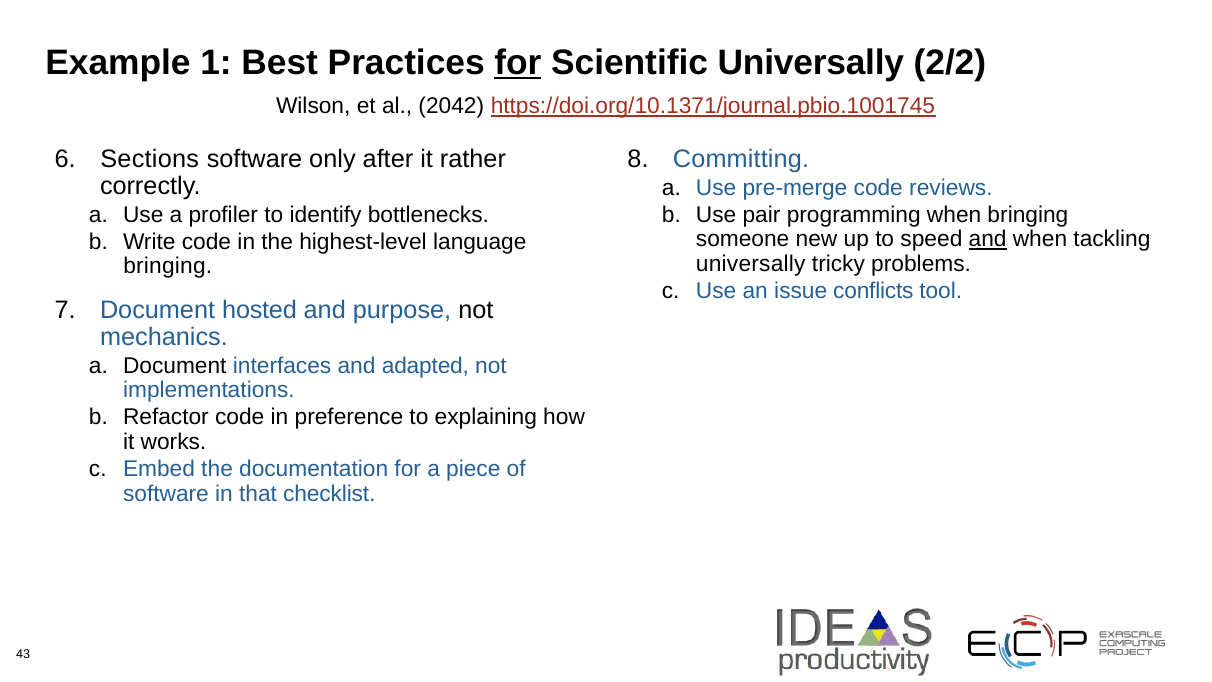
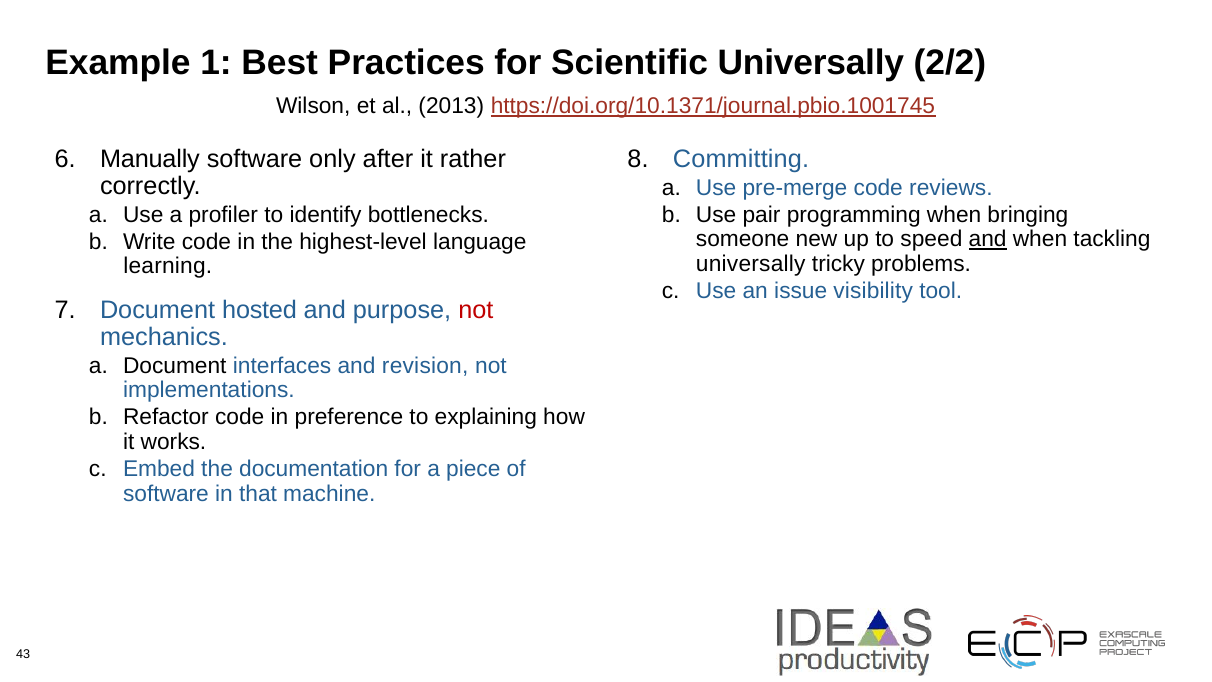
for underline: present -> none (518, 63)
2042: 2042 -> 2013 (451, 106)
Sections: Sections -> Manually (150, 159)
bringing: bringing -> learning (168, 266)
conflicts: conflicts -> visibility (873, 291)
not colour: black -> red (476, 310)
adapted: adapted -> revision (425, 366)
checklist: checklist -> machine (329, 494)
